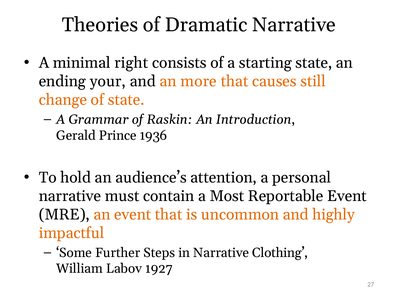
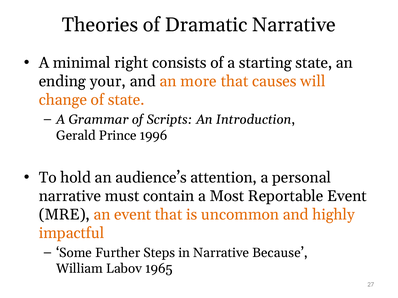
still: still -> will (313, 81)
Raskin: Raskin -> Scripts (170, 120)
1936: 1936 -> 1996 (153, 136)
Clothing: Clothing -> Because (280, 253)
1927: 1927 -> 1965 (159, 269)
